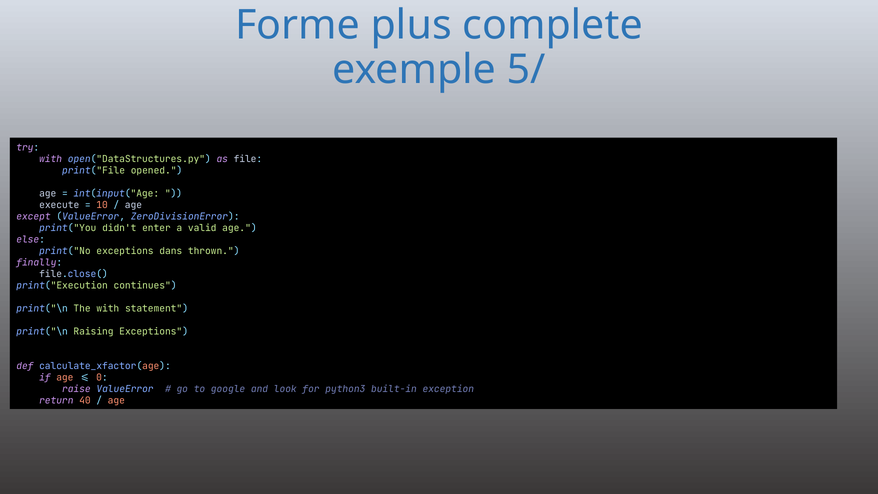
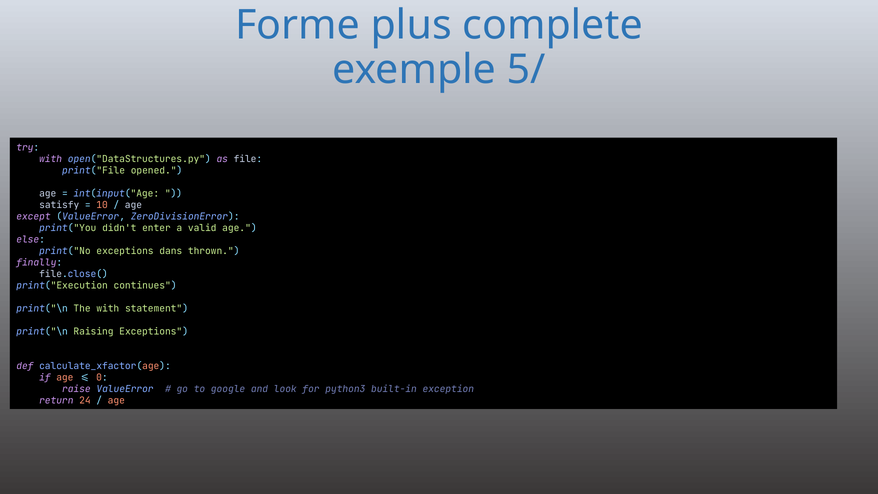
execute: execute -> satisfy (59, 205)
40: 40 -> 24 (85, 401)
